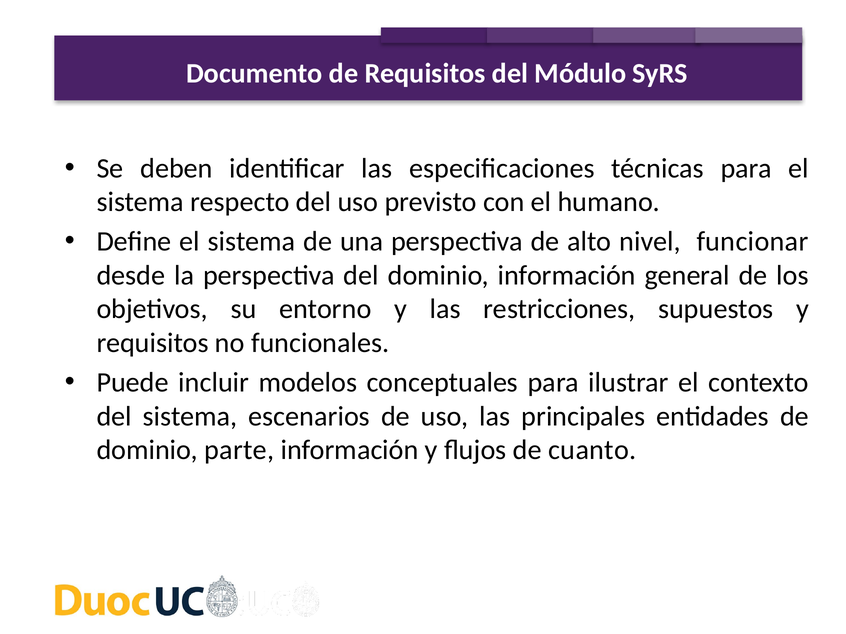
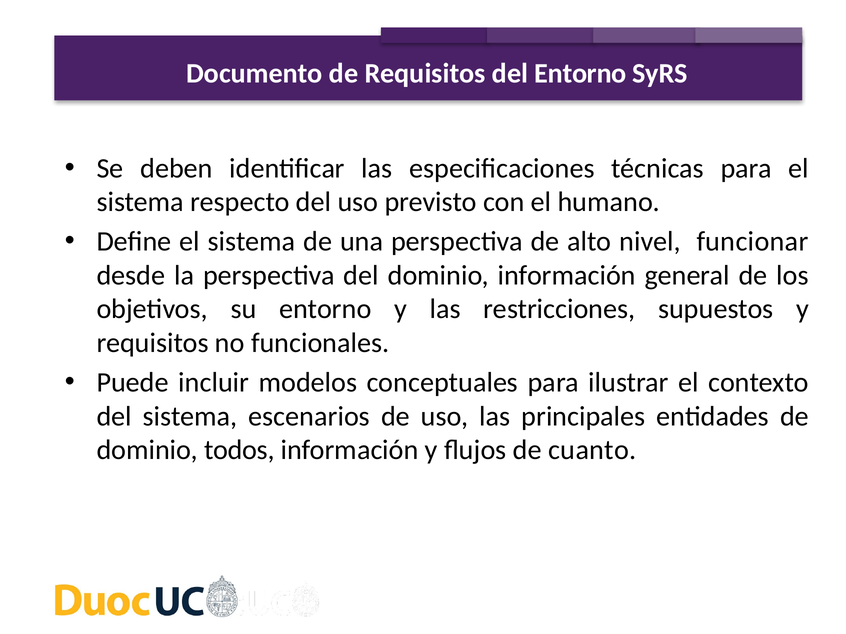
del Módulo: Módulo -> Entorno (580, 74)
parte: parte -> todos (239, 450)
